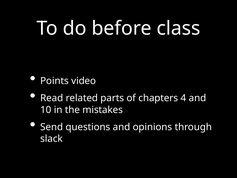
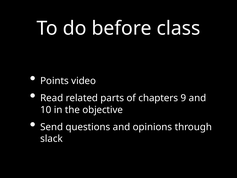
4: 4 -> 9 (183, 98)
mistakes: mistakes -> objective (103, 110)
